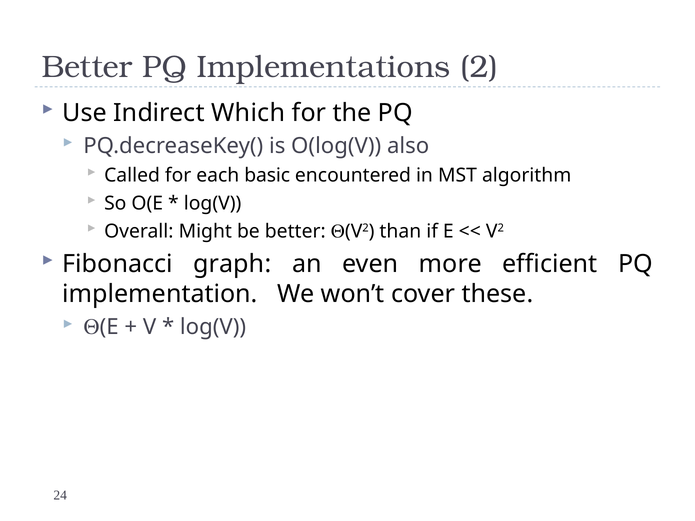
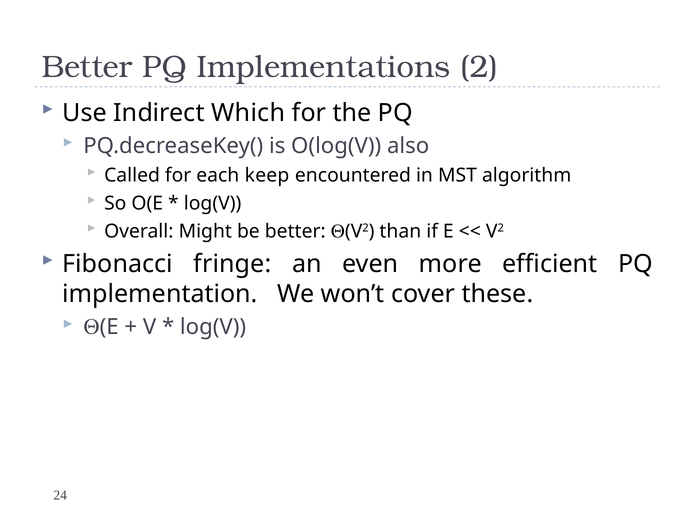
basic: basic -> keep (267, 175)
graph: graph -> fringe (232, 264)
